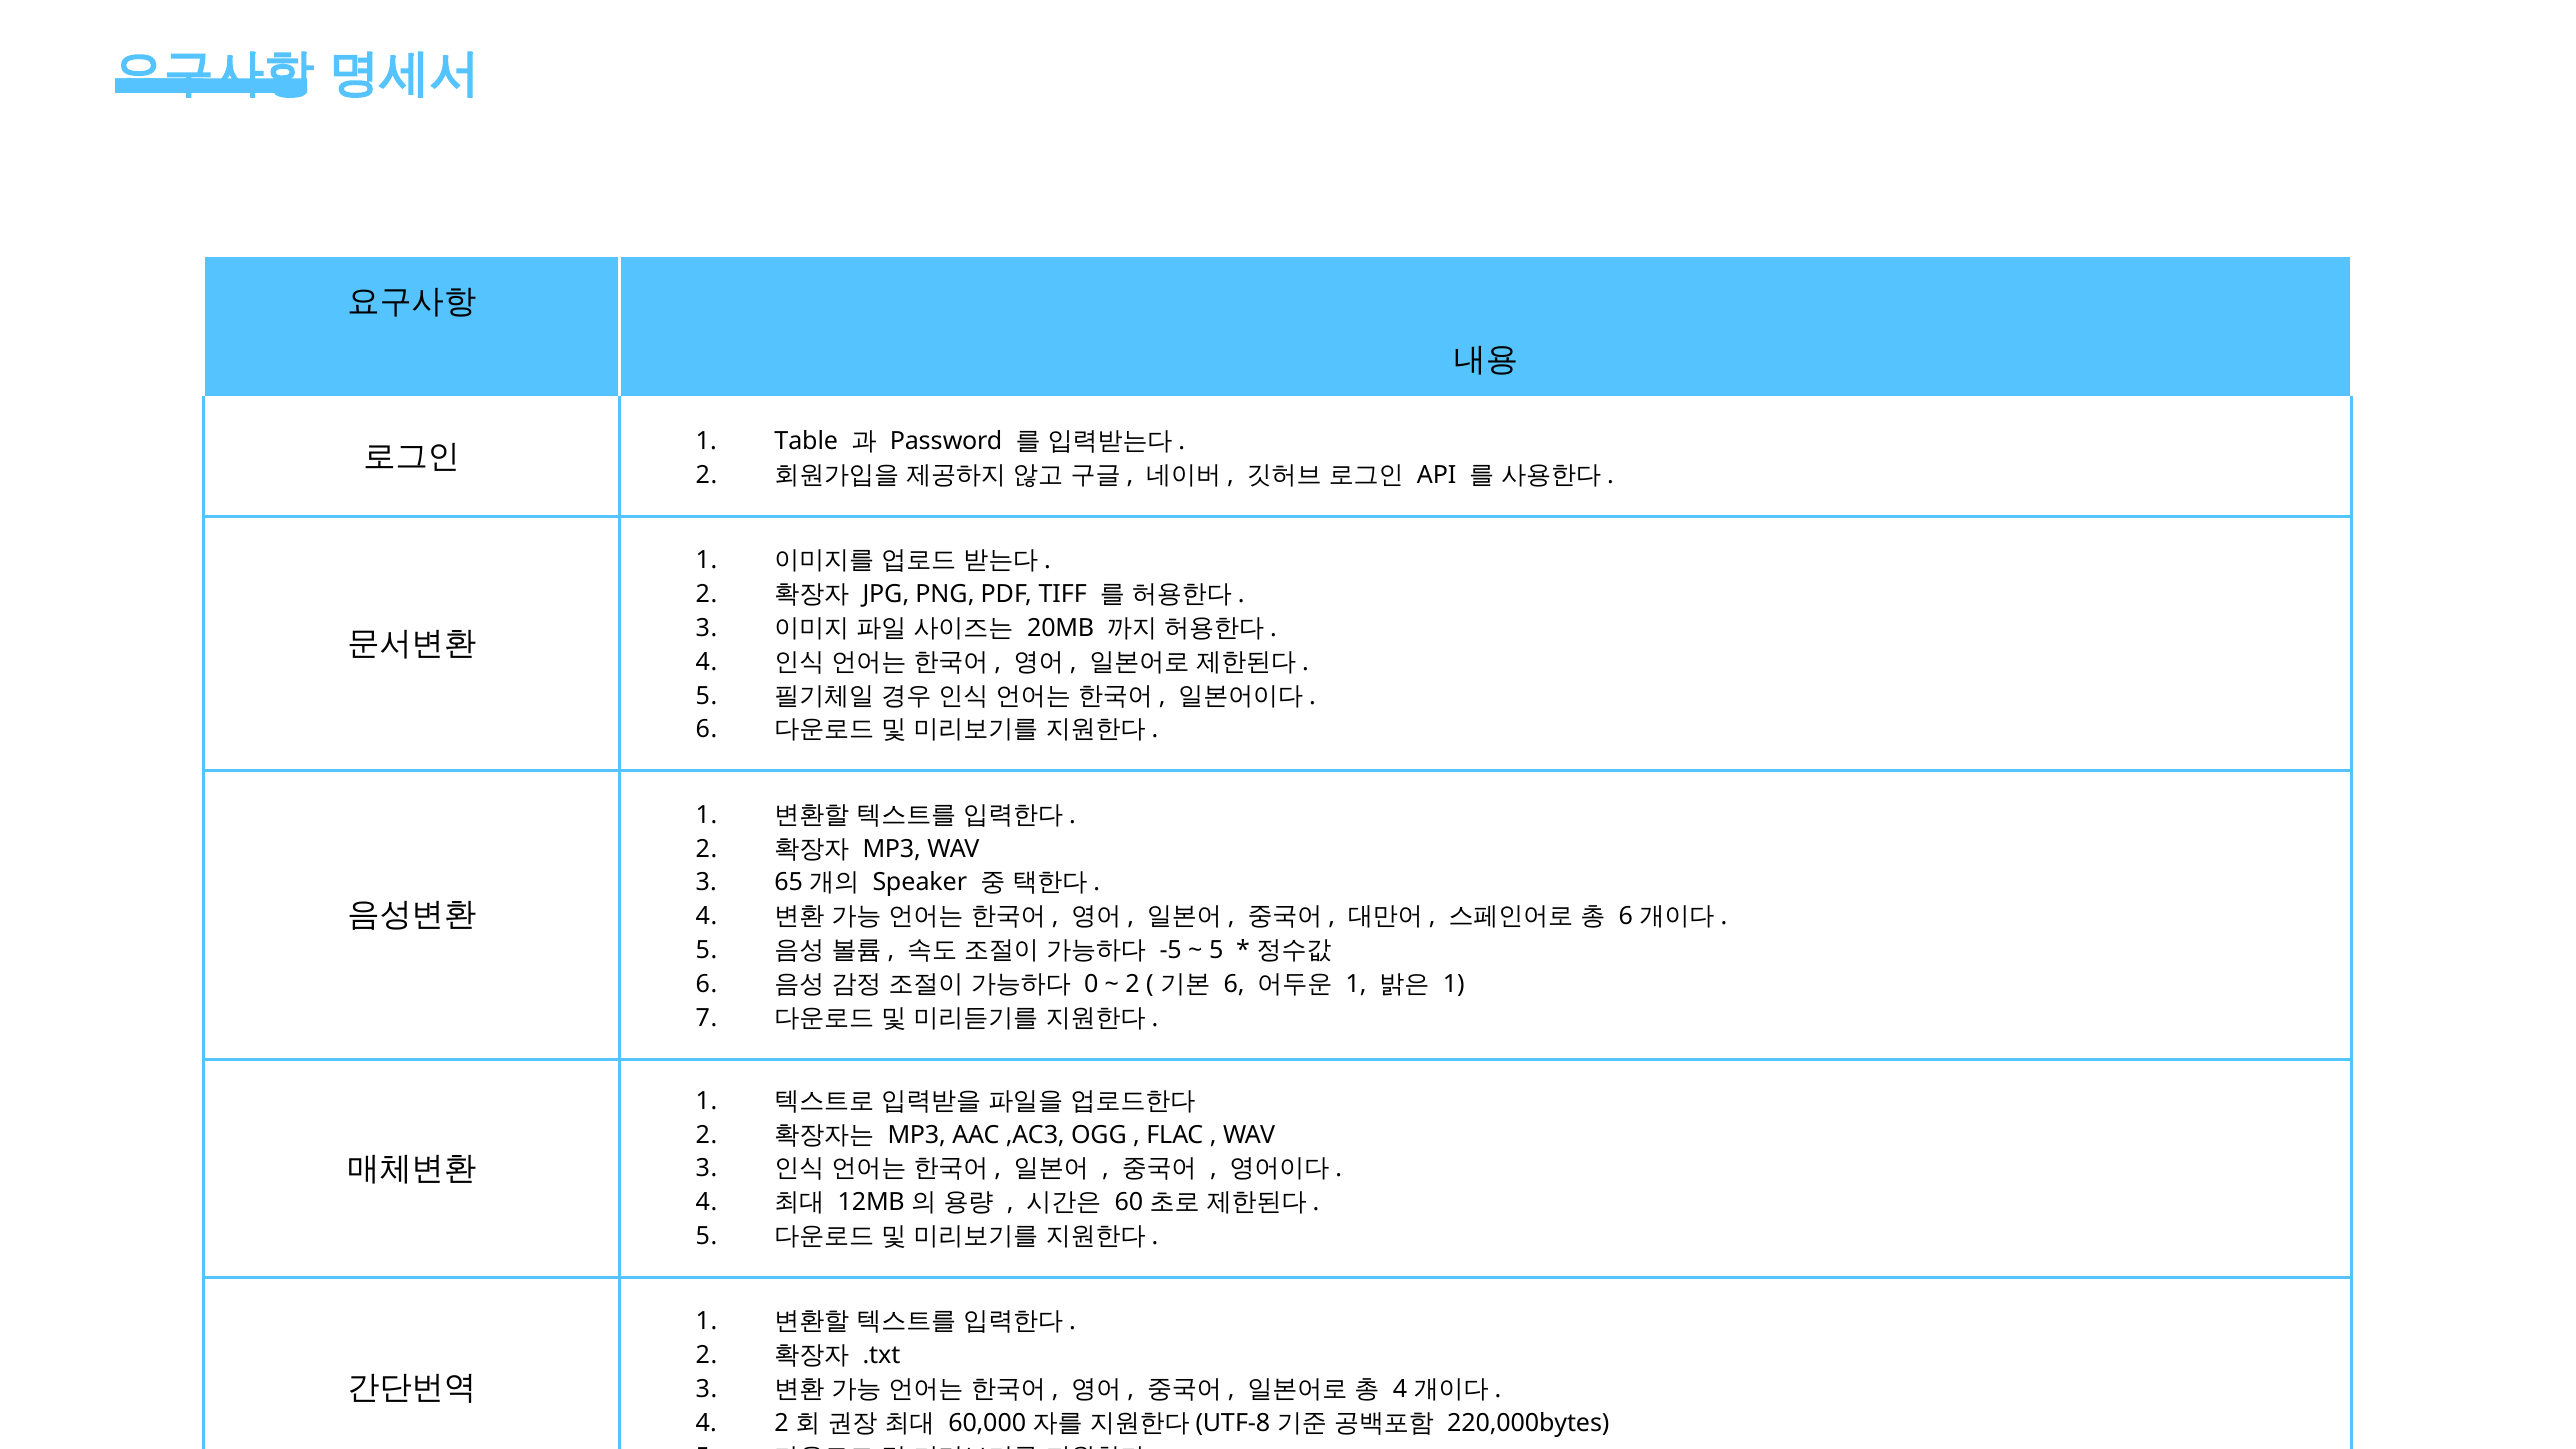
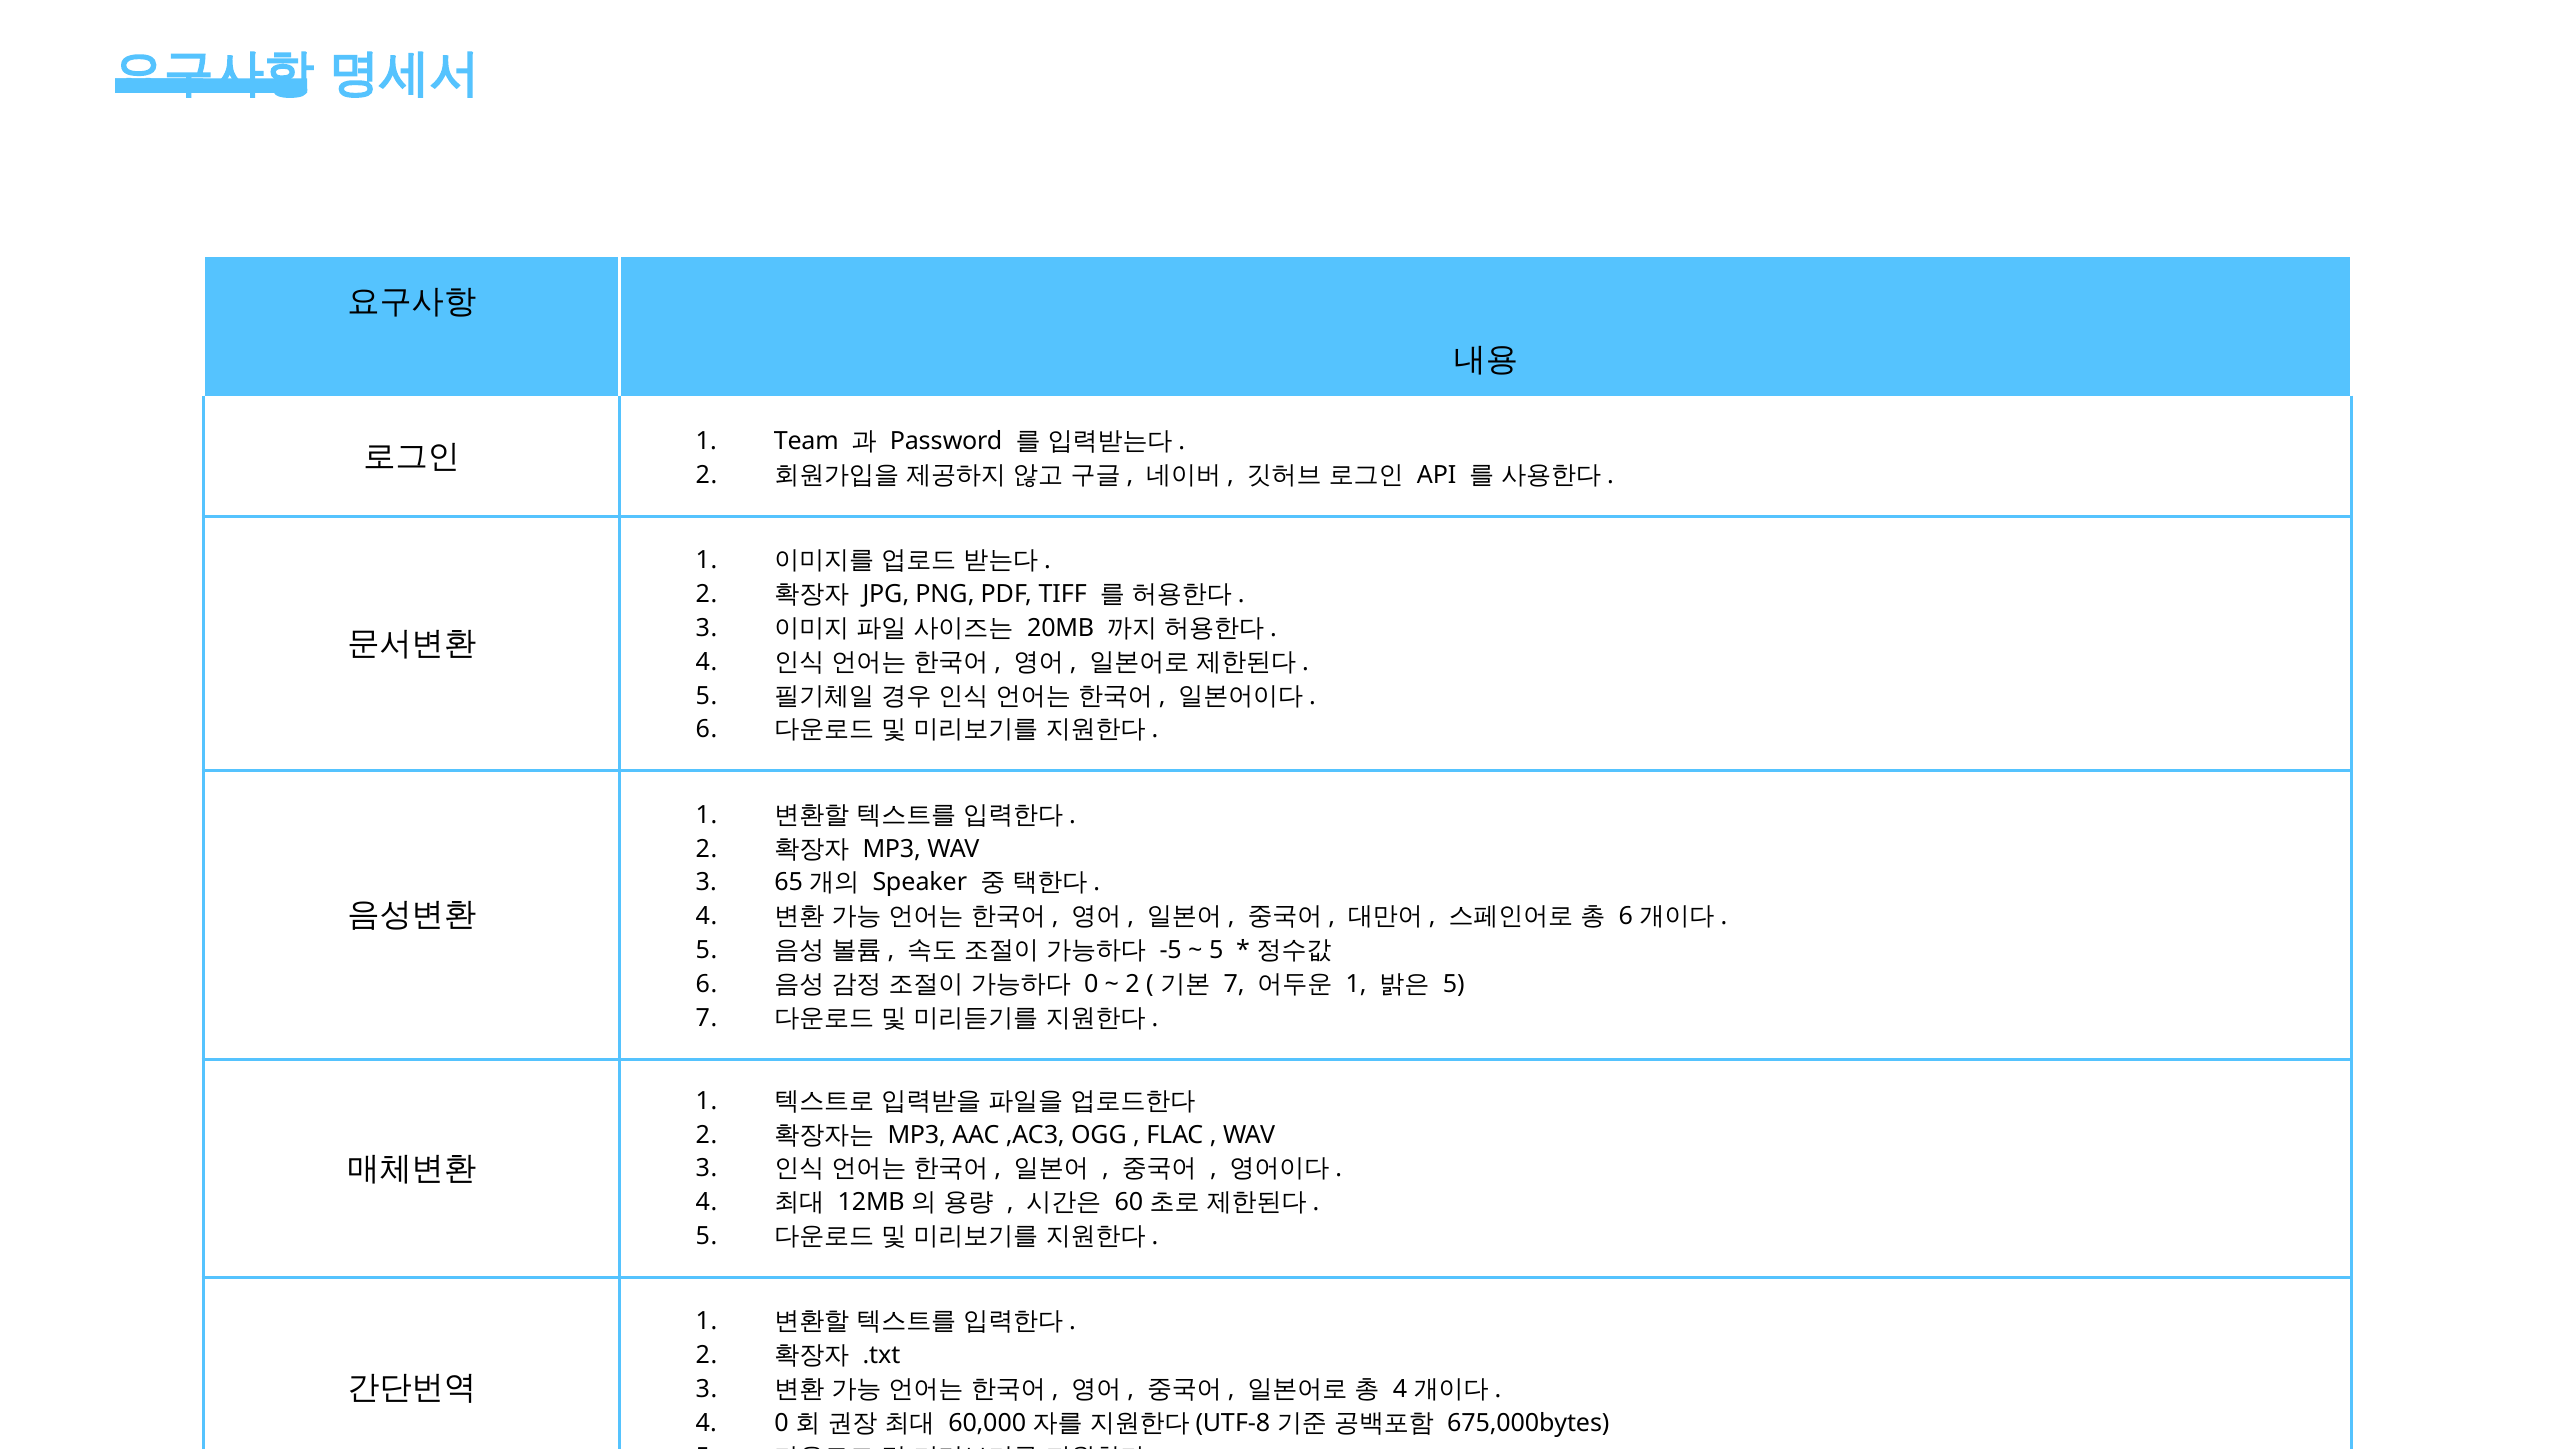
Table: Table -> Team (806, 441)
6: 6 -> 7 (1234, 984)
1: 1 -> 5 (1454, 984)
2: 2 -> 0 (782, 1423)
220,000bytes: 220,000bytes -> 675,000bytes (1528, 1423)
